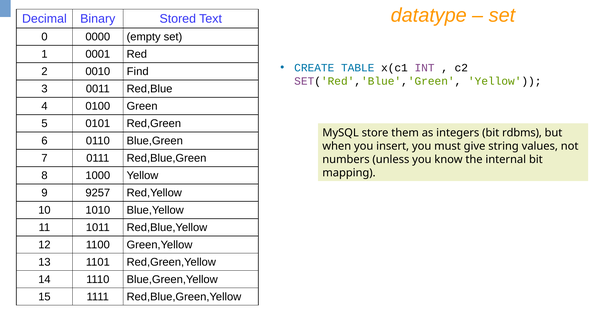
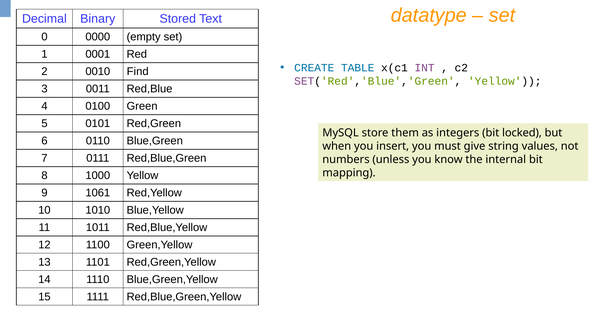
rdbms: rdbms -> locked (522, 133)
9257: 9257 -> 1061 (98, 193)
